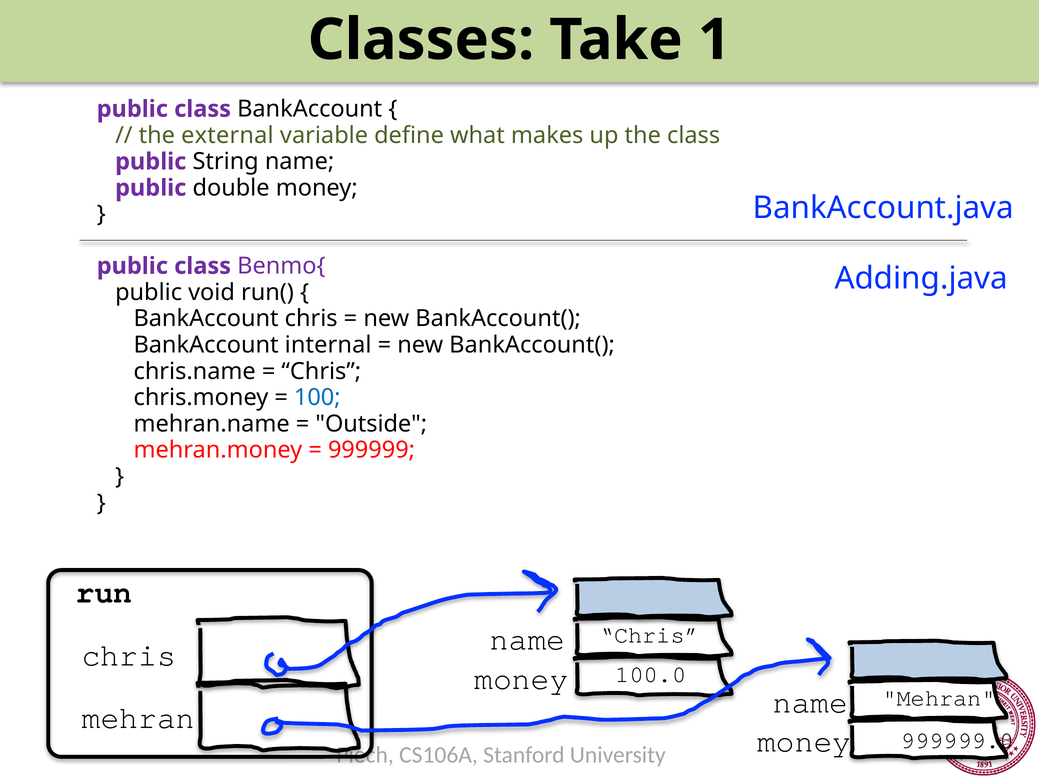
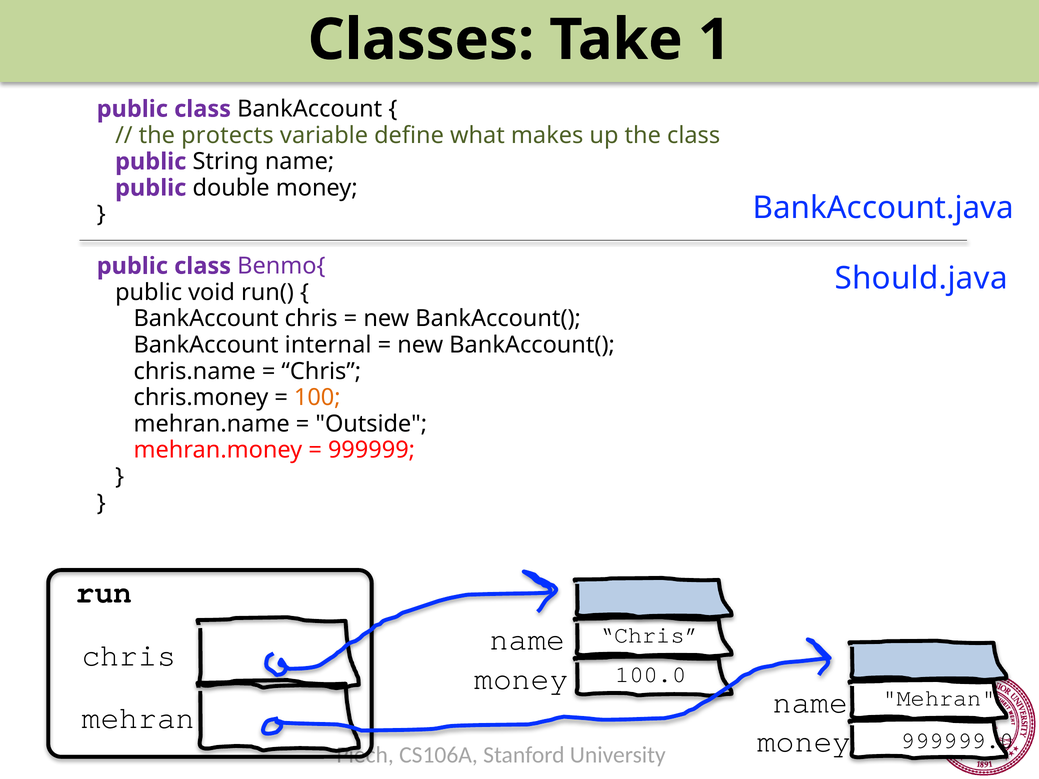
external: external -> protects (227, 135)
Adding.java: Adding.java -> Should.java (921, 278)
100 colour: blue -> orange (317, 398)
